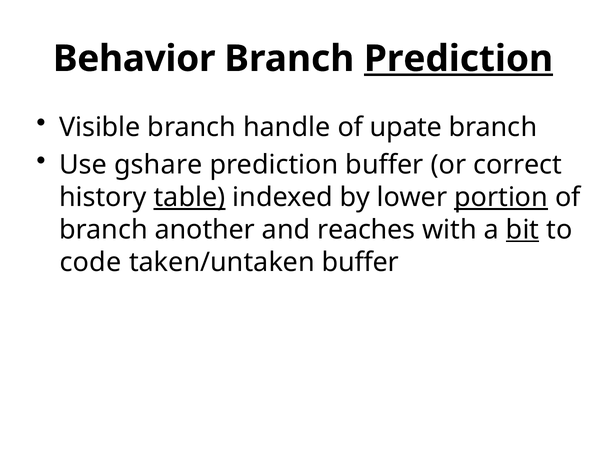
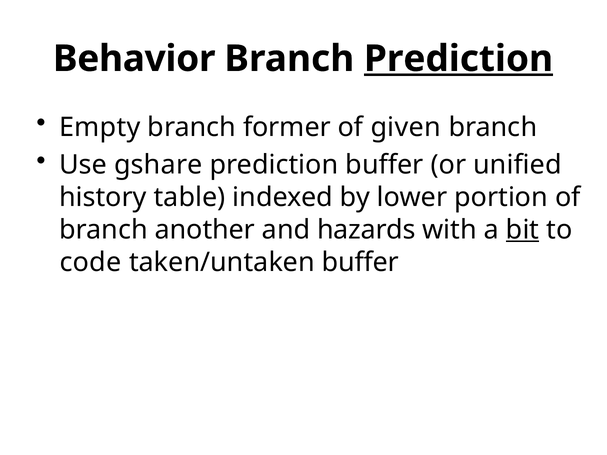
Visible: Visible -> Empty (100, 127)
handle: handle -> former (287, 127)
upate: upate -> given (406, 127)
correct: correct -> unified (518, 165)
table underline: present -> none (190, 198)
portion underline: present -> none (501, 198)
reaches: reaches -> hazards (366, 230)
